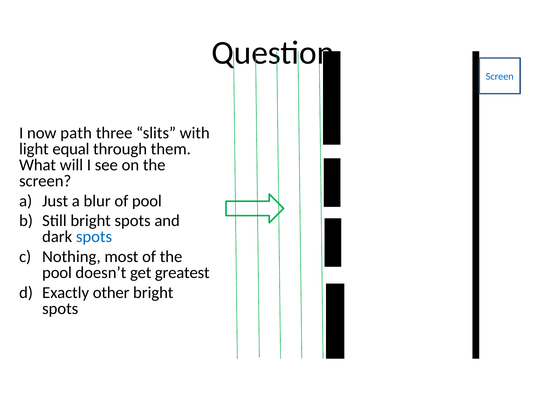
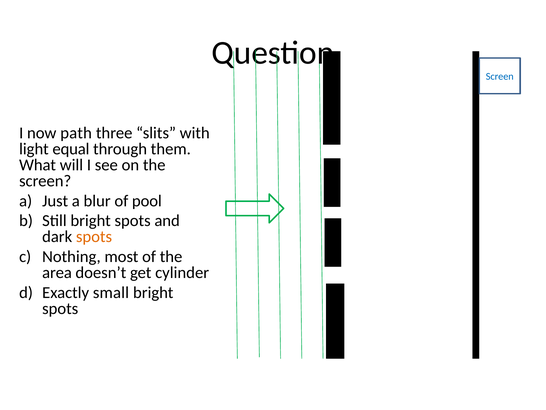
spots colour: blue -> orange (94, 236)
pool: pool -> area (57, 272)
greatest: greatest -> cylinder (182, 272)
other: other -> small (111, 292)
